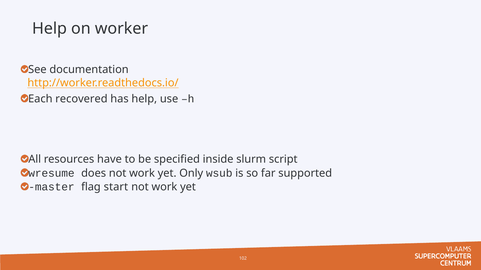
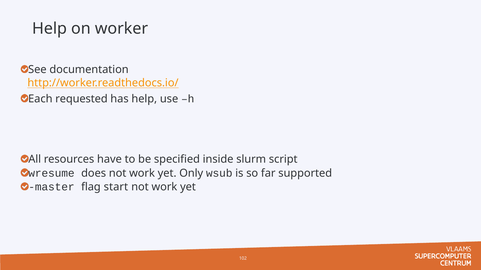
recovered: recovered -> requested (81, 99)
